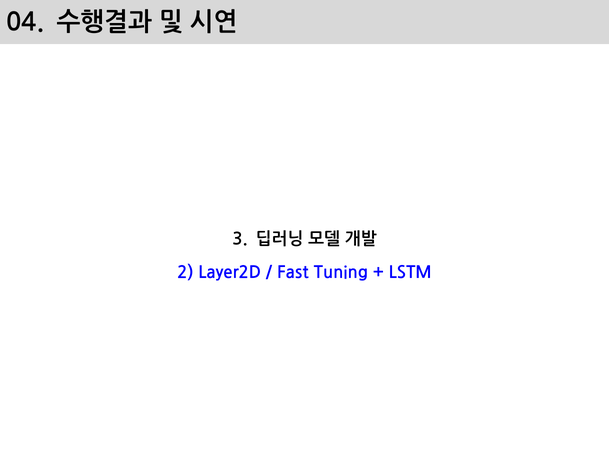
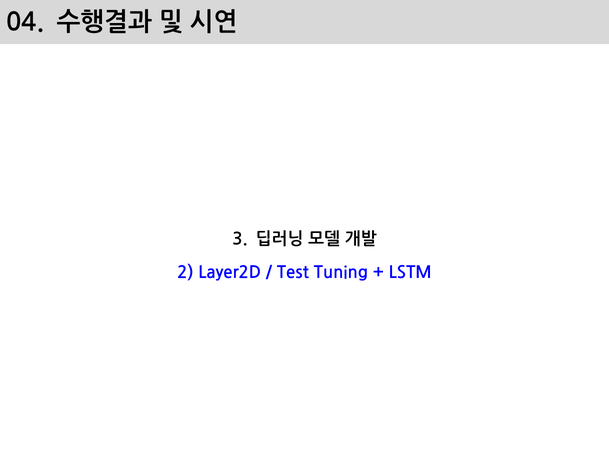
Fast: Fast -> Test (293, 273)
